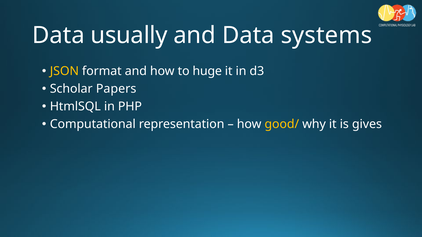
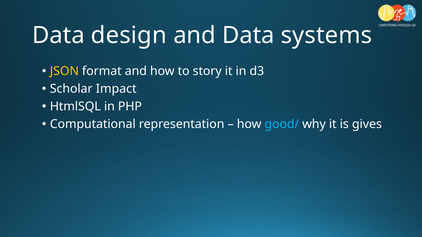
usually: usually -> design (129, 35)
huge: huge -> story (207, 71)
Papers: Papers -> Impact (116, 89)
good/ colour: yellow -> light blue (282, 124)
